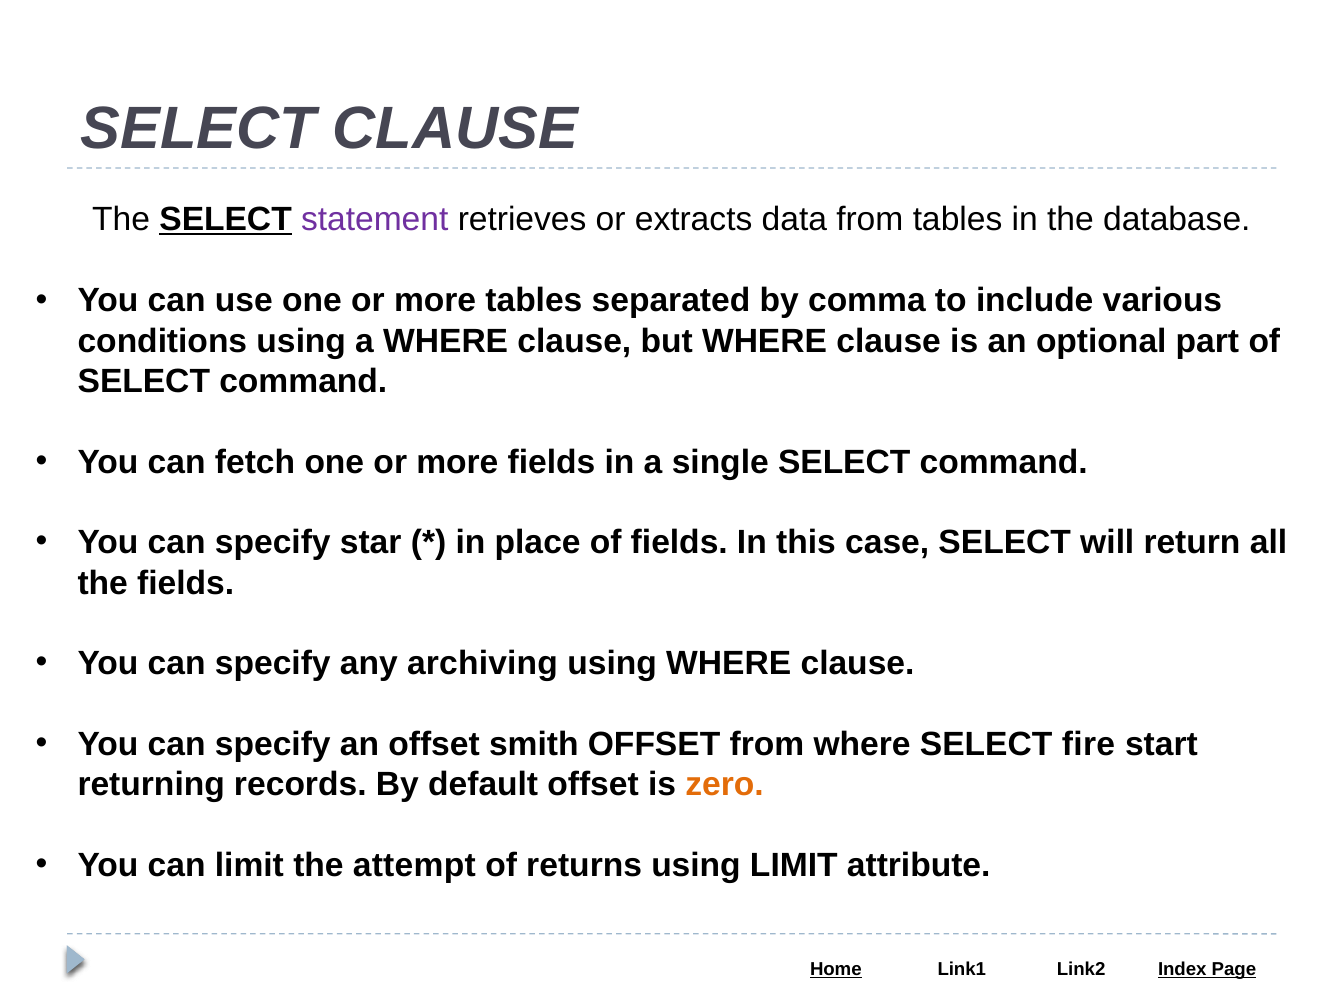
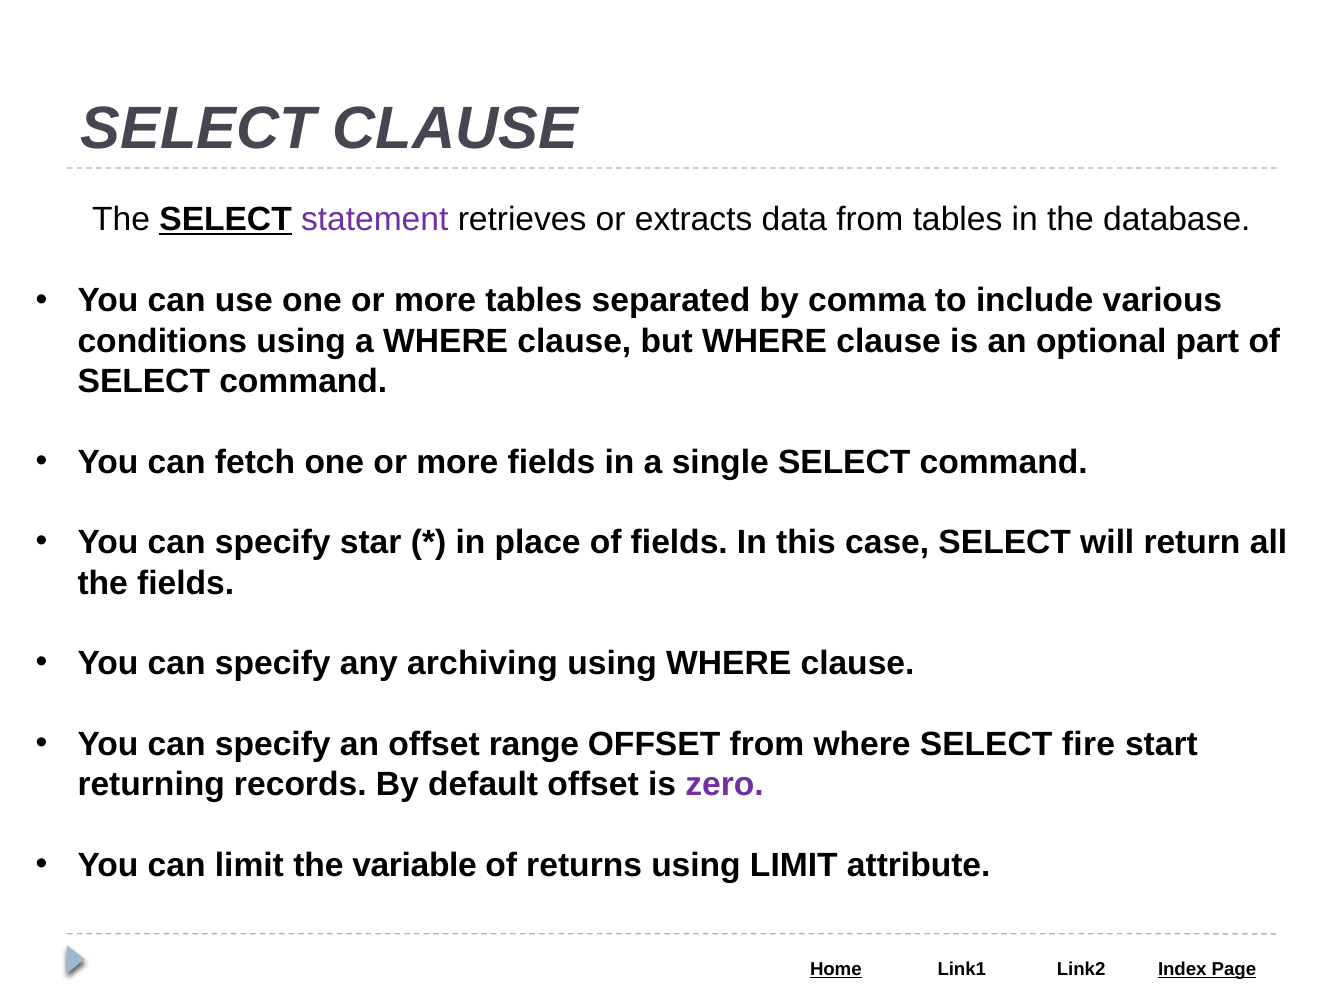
smith: smith -> range (534, 744)
zero colour: orange -> purple (725, 785)
attempt: attempt -> variable (415, 865)
